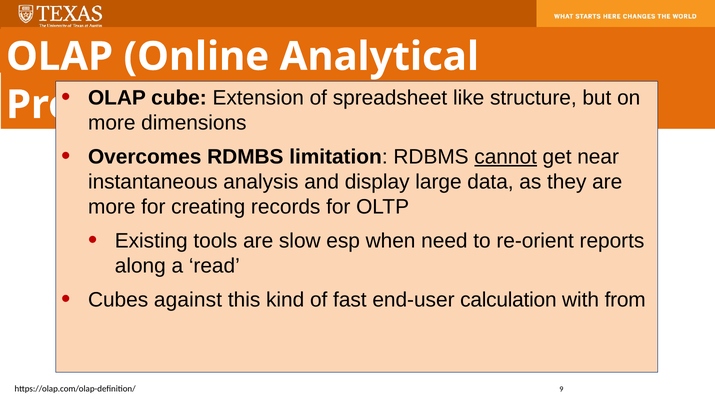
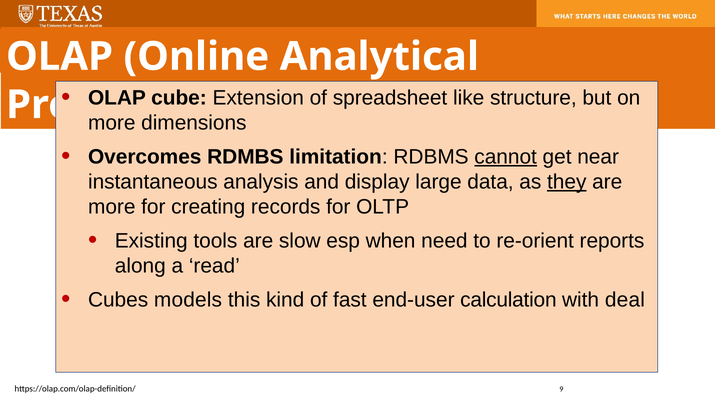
they underline: none -> present (567, 182)
against: against -> models (188, 300)
from: from -> deal (625, 300)
